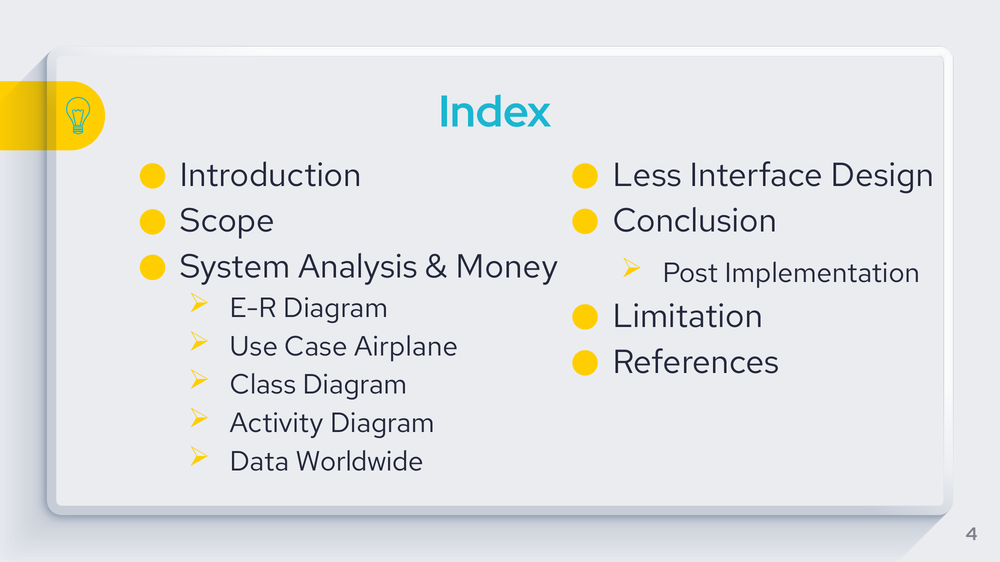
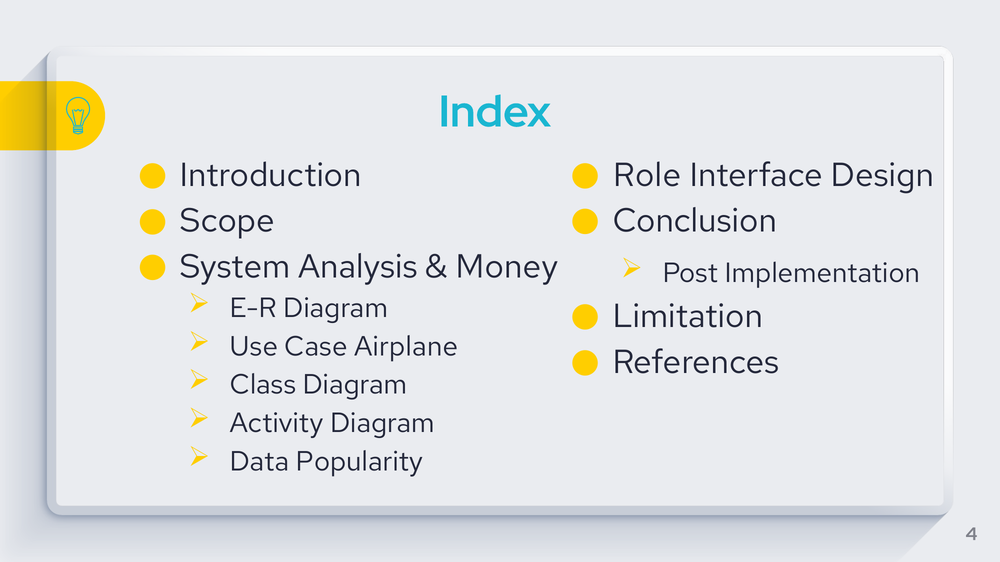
Less: Less -> Role (647, 175)
Worldwide: Worldwide -> Popularity (359, 462)
